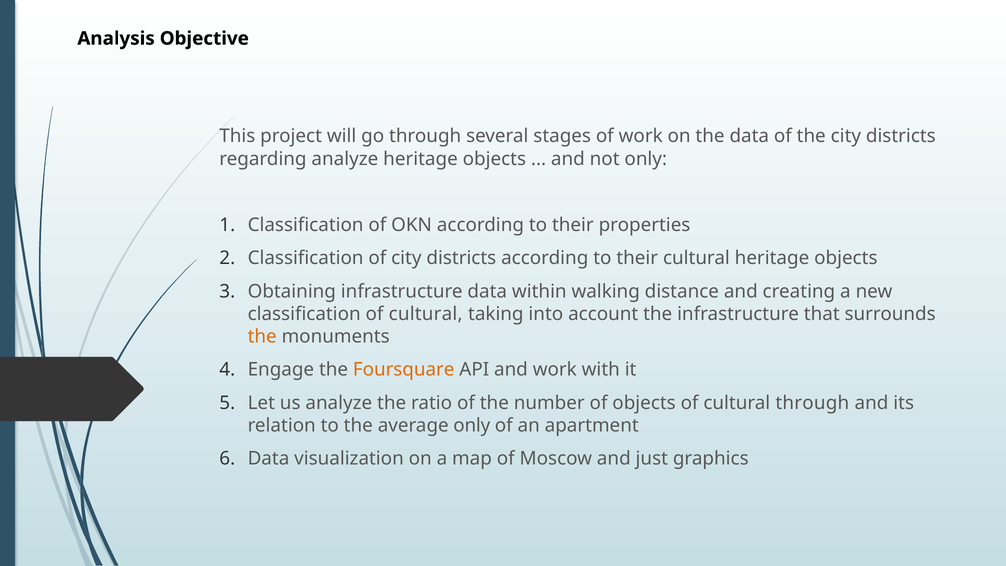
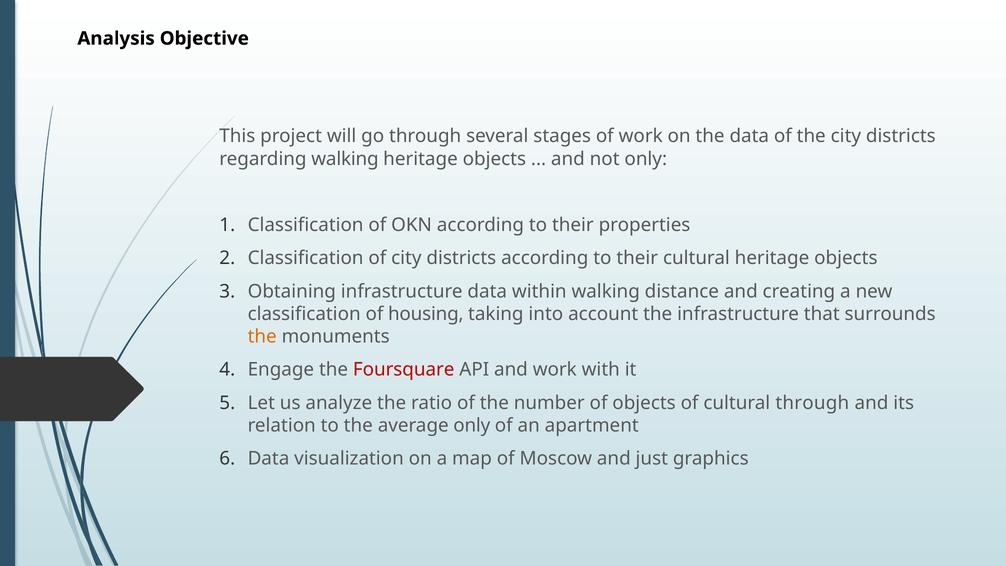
regarding analyze: analyze -> walking (345, 159)
classification of cultural: cultural -> housing (426, 314)
Foursquare colour: orange -> red (404, 370)
